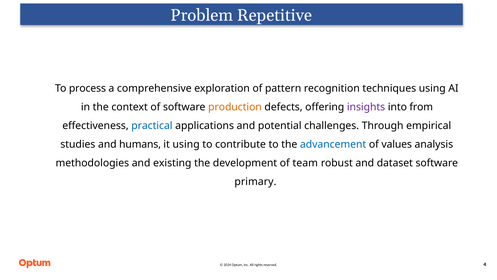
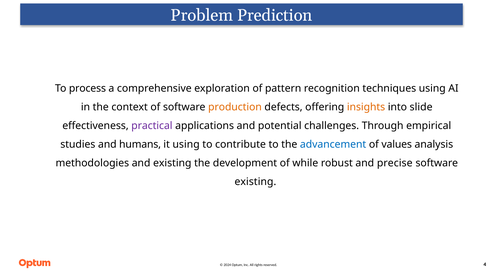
Repetitive: Repetitive -> Prediction (275, 15)
insights colour: purple -> orange (366, 107)
from: from -> slide (421, 107)
practical colour: blue -> purple (152, 126)
team: team -> while (305, 163)
dataset: dataset -> precise (395, 163)
primary: primary -> existing (255, 181)
